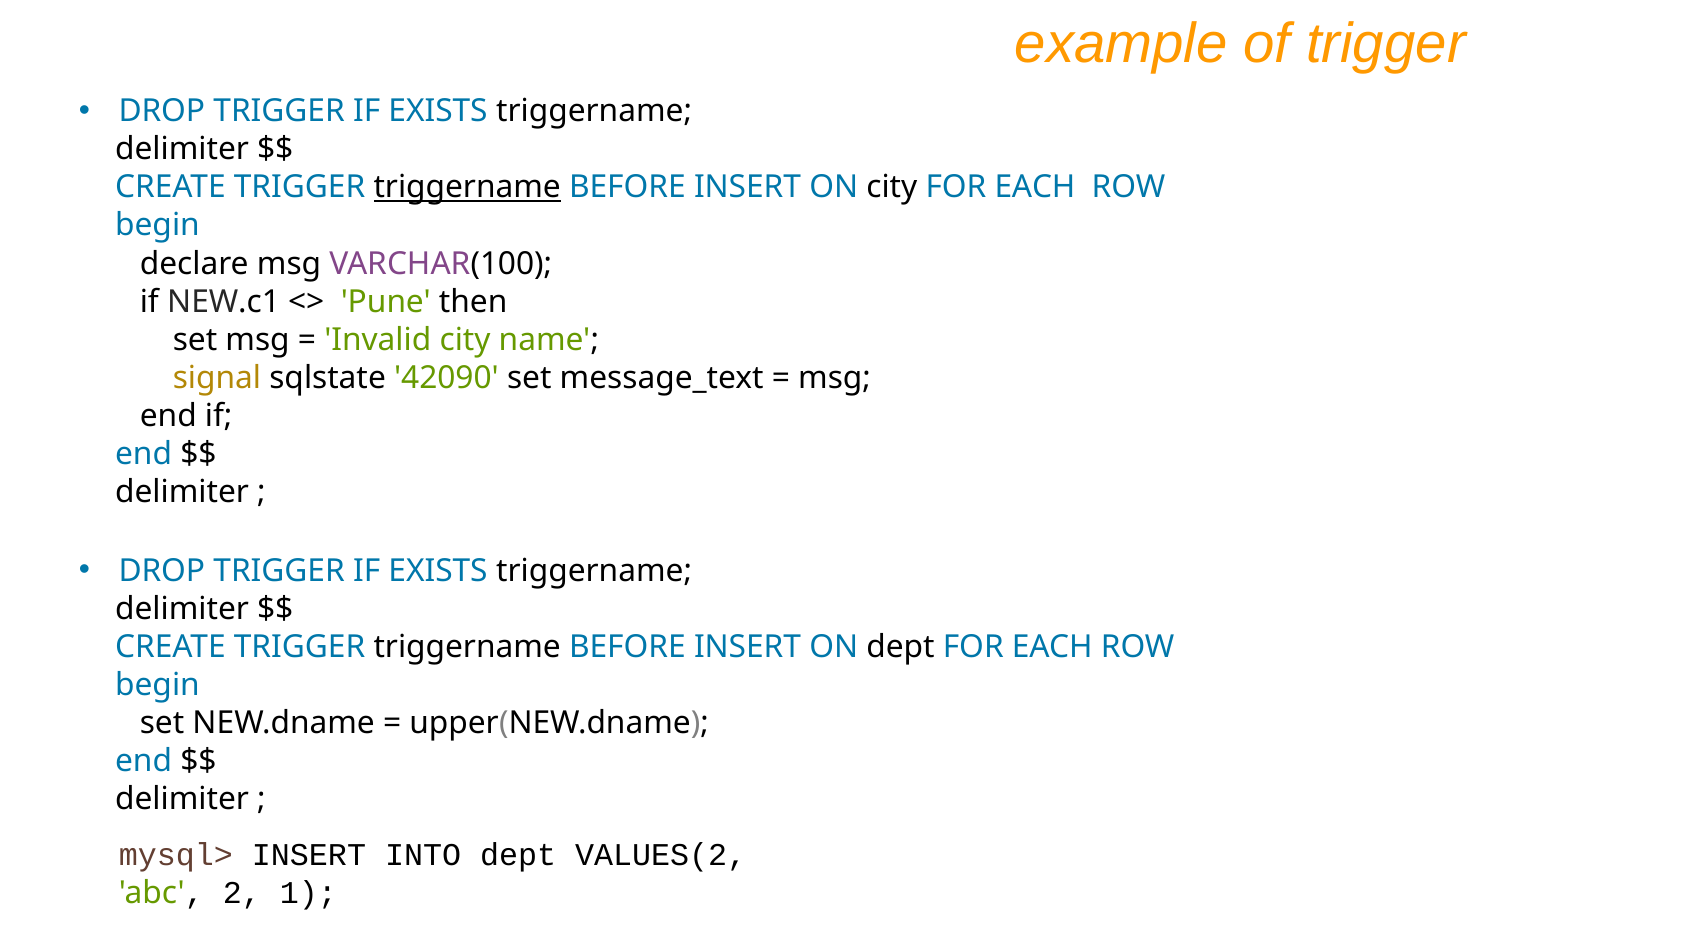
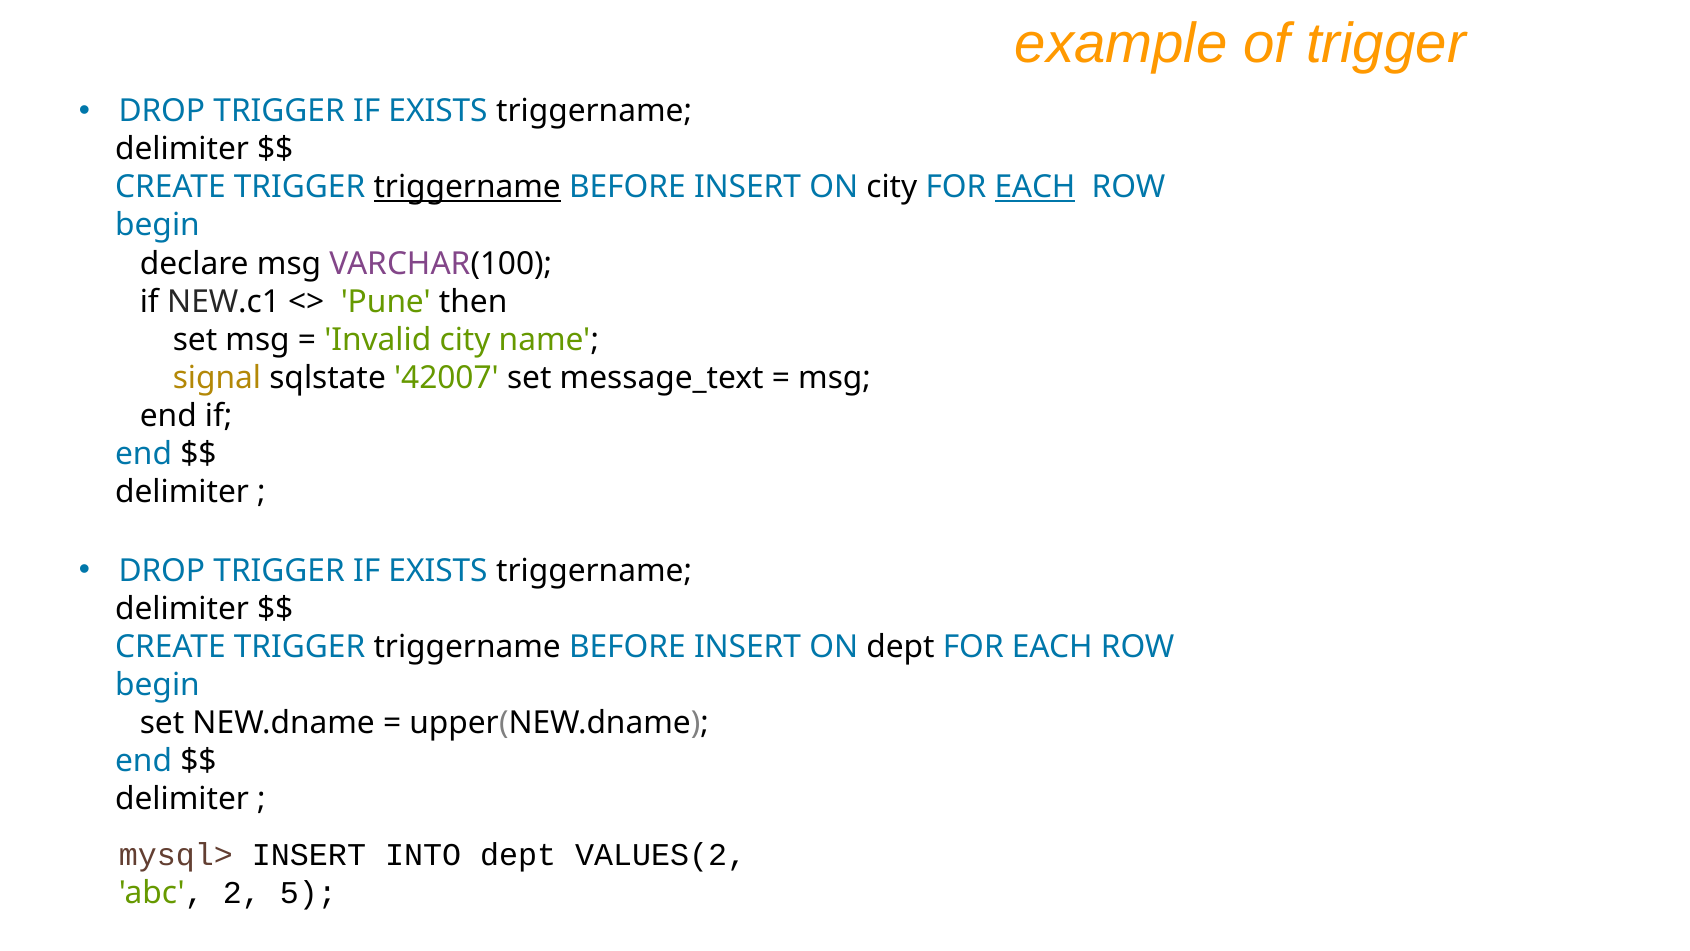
EACH underline: none -> present (1035, 187)
42090: 42090 -> 42007 (446, 378)
1: 1 -> 5 (308, 892)
